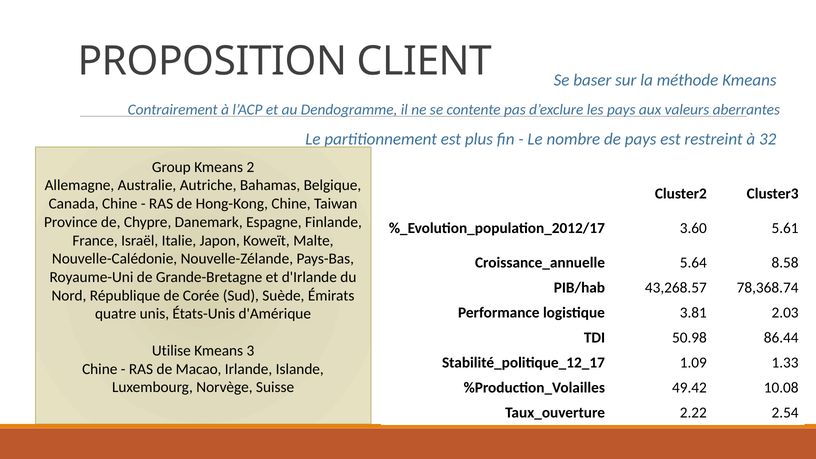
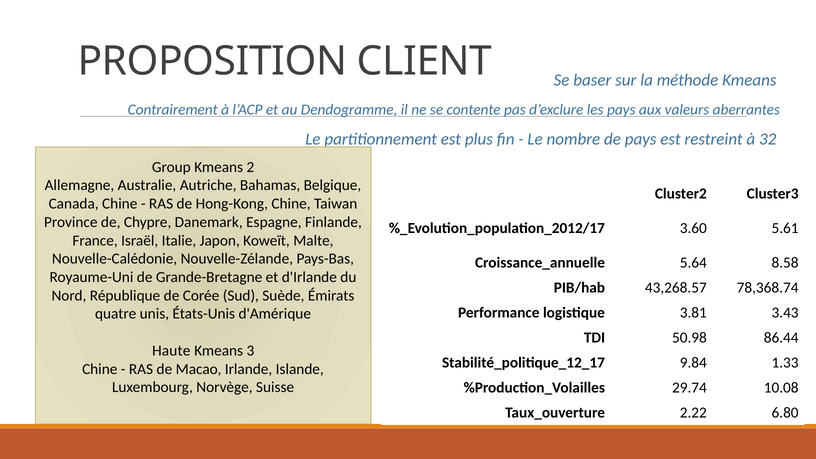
2.03: 2.03 -> 3.43 (785, 313)
Utilise: Utilise -> Haute (171, 351)
1.09: 1.09 -> 9.84 (693, 362)
49.42: 49.42 -> 29.74 (689, 387)
2.54: 2.54 -> 6.80 (785, 412)
